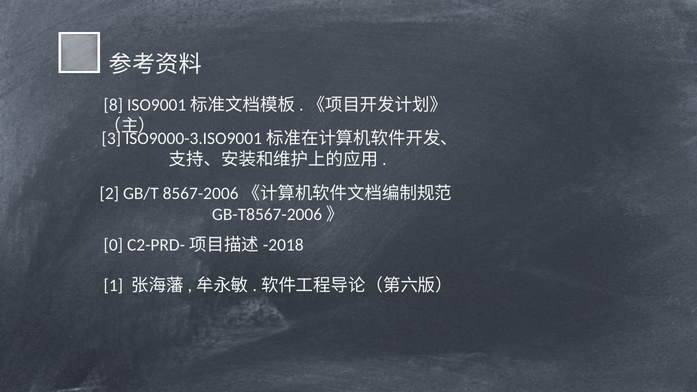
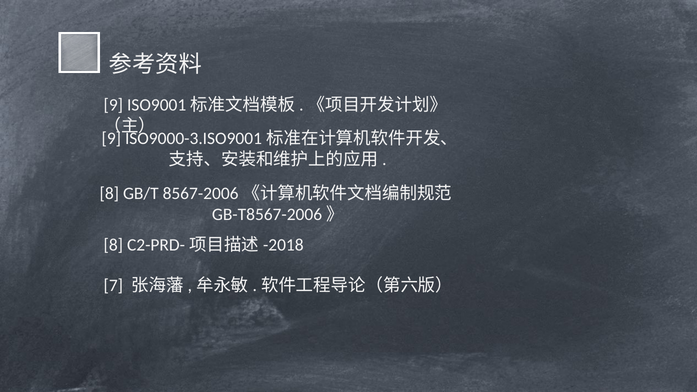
8: 8 -> 9 (113, 105)
3: 3 -> 9 (111, 139)
2: 2 -> 8 (109, 194)
0: 0 -> 8 (113, 245)
1: 1 -> 7 (113, 286)
